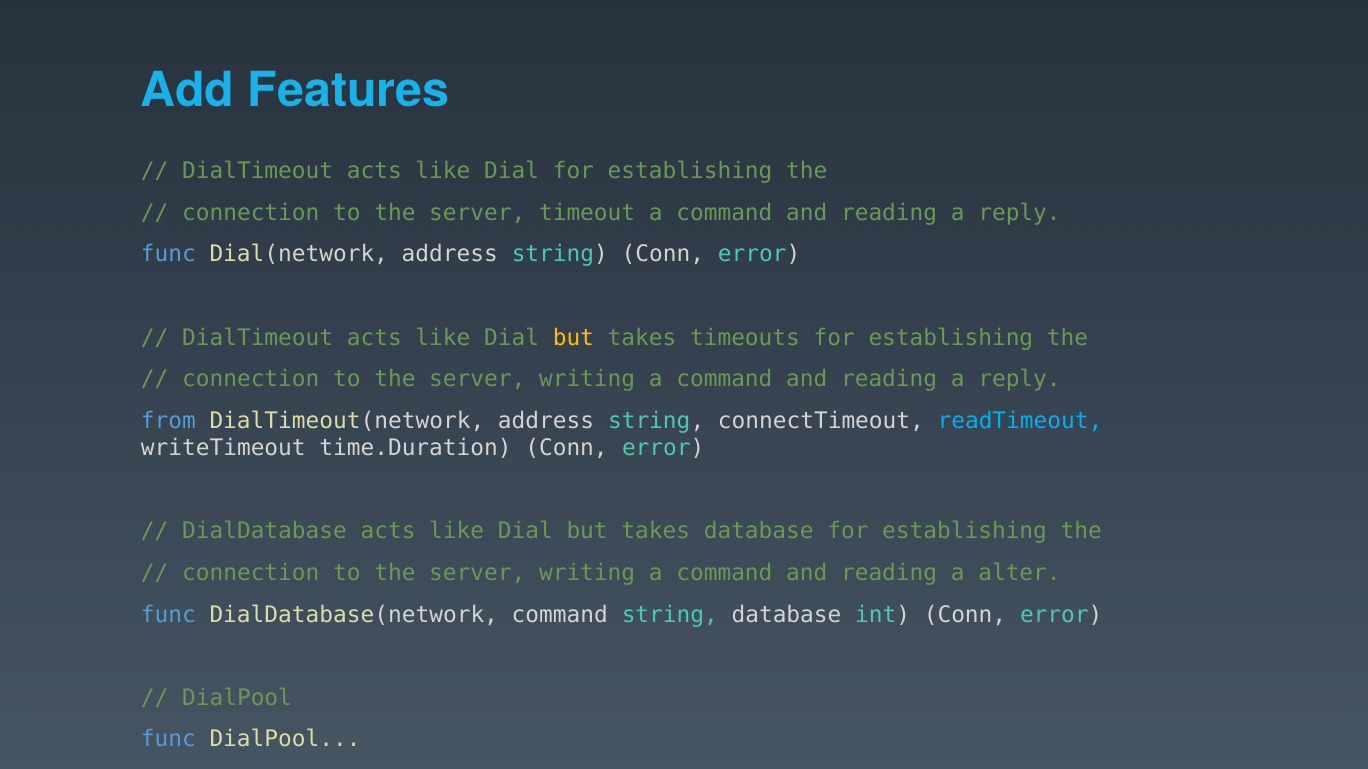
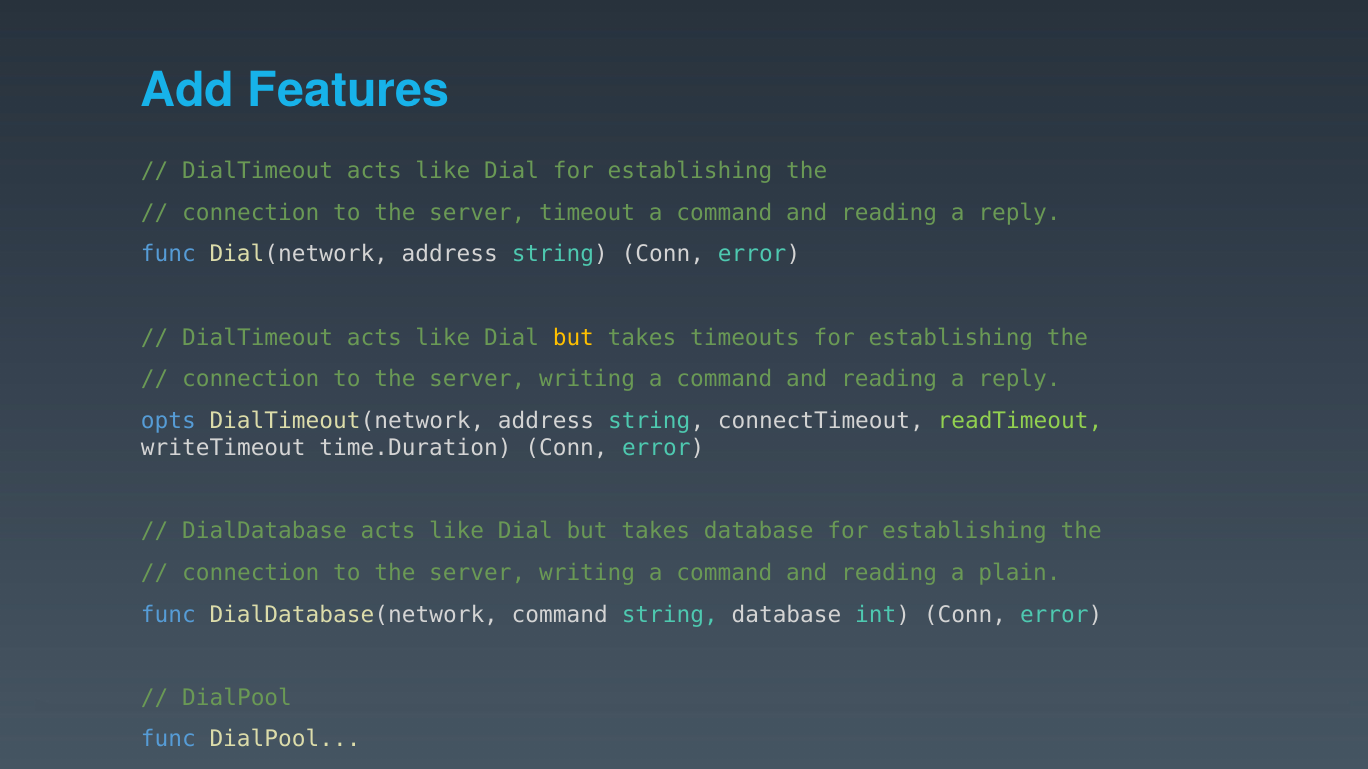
from: from -> opts (168, 421)
readTimeout colour: light blue -> light green (1020, 421)
alter: alter -> plain (1019, 573)
